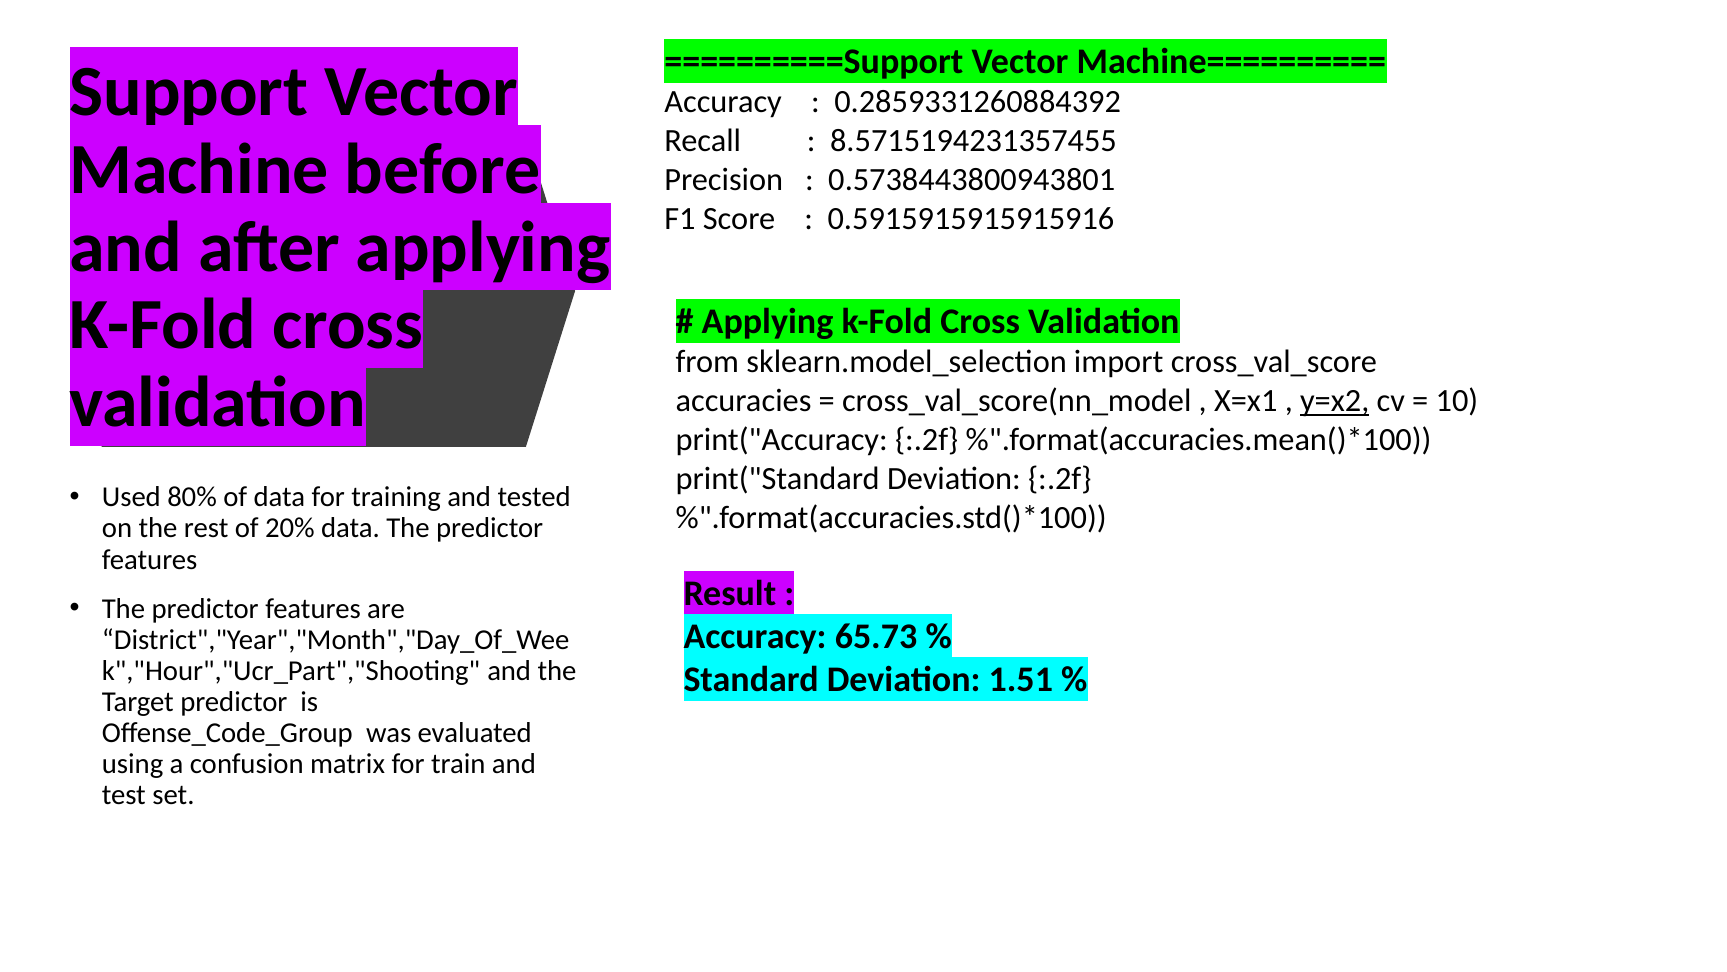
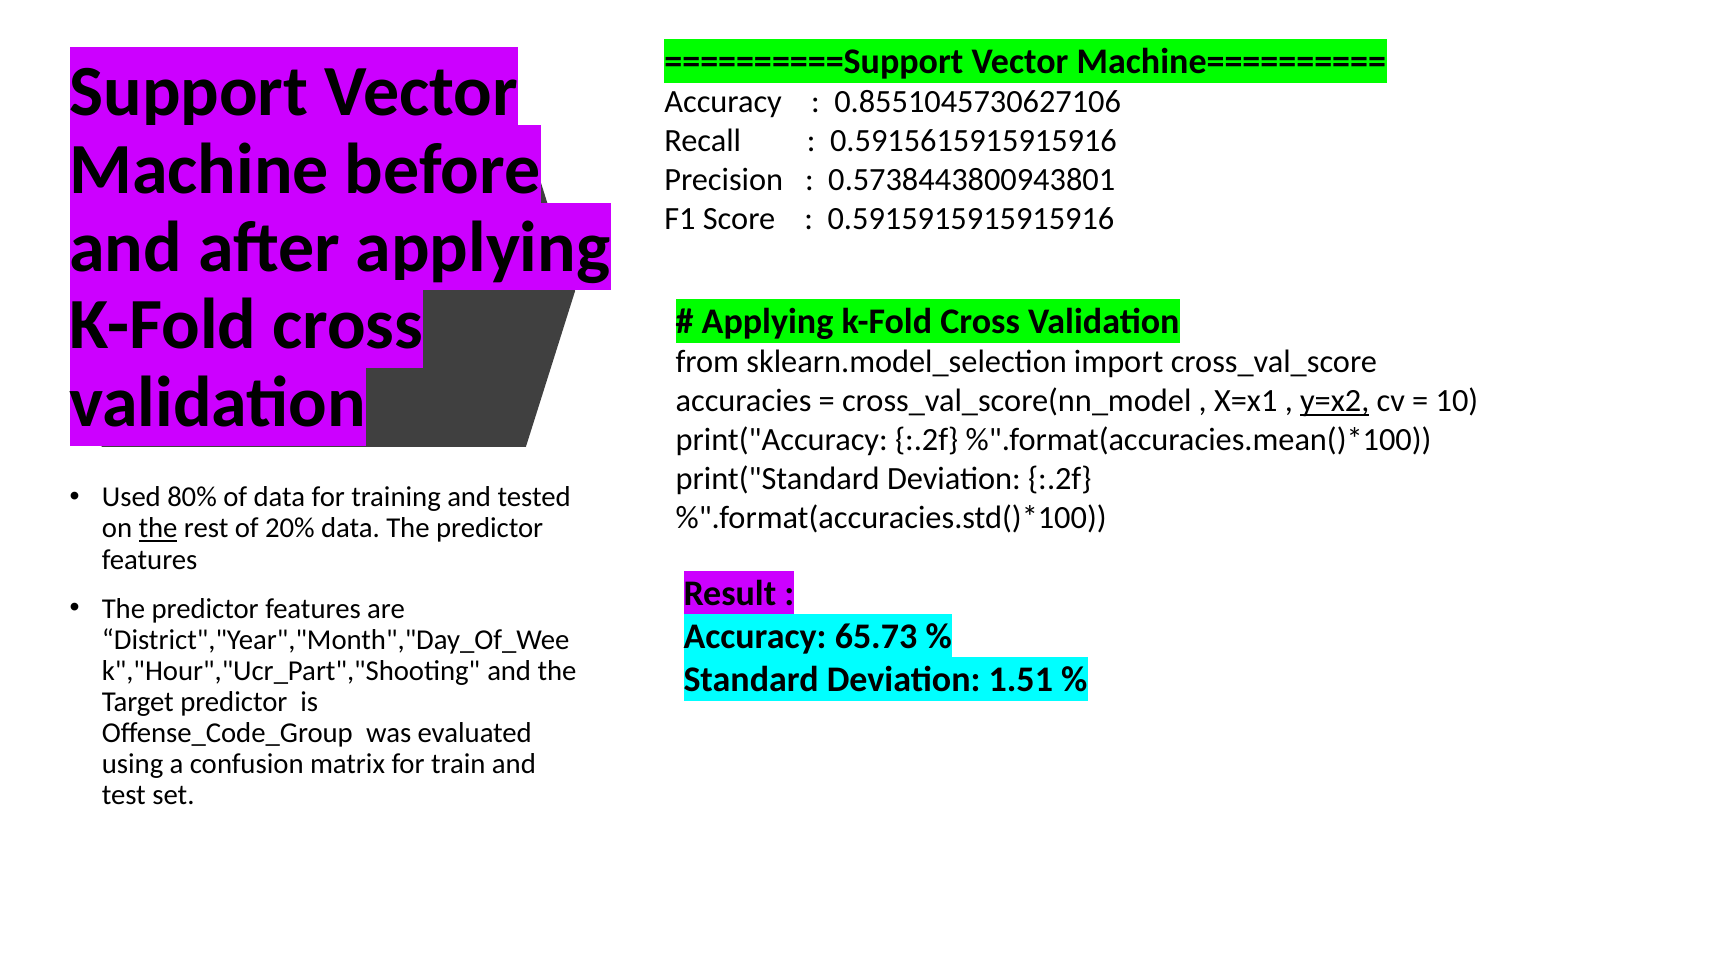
0.2859331260884392: 0.2859331260884392 -> 0.8551045730627106 (978, 102)
8.5715194231357455: 8.5715194231357455 -> 0.5915615915915916 (973, 141)
the underline: none -> present (158, 528)
